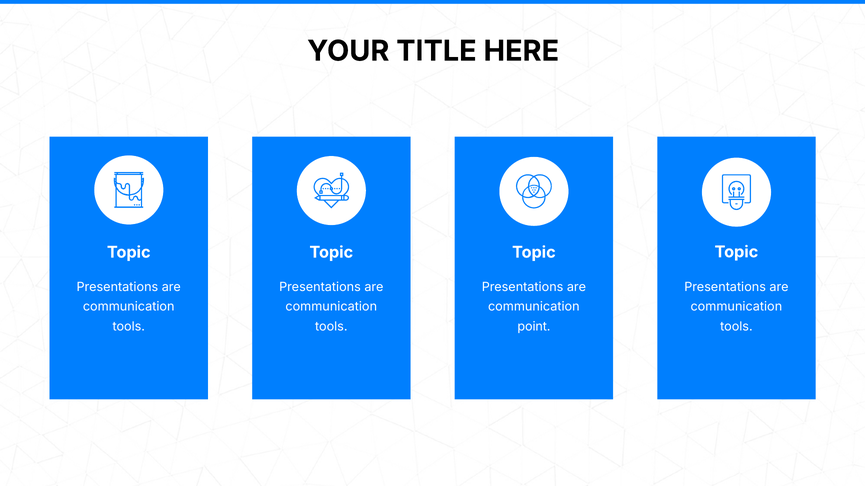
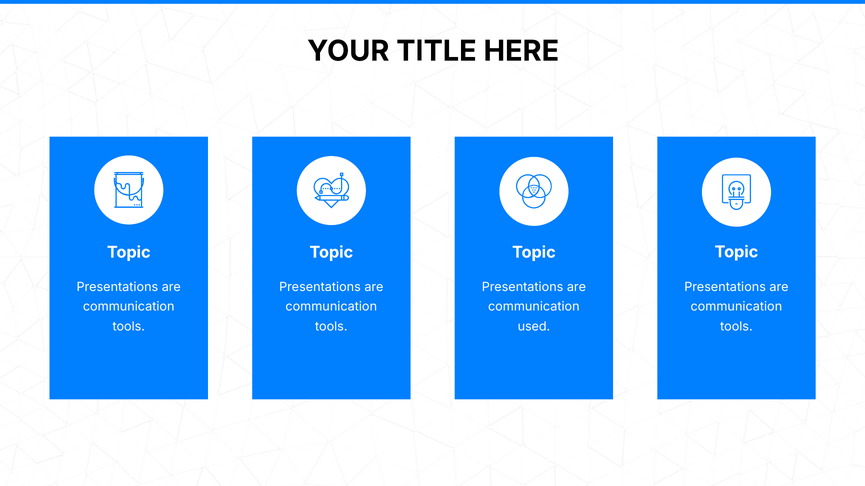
point: point -> used (534, 327)
